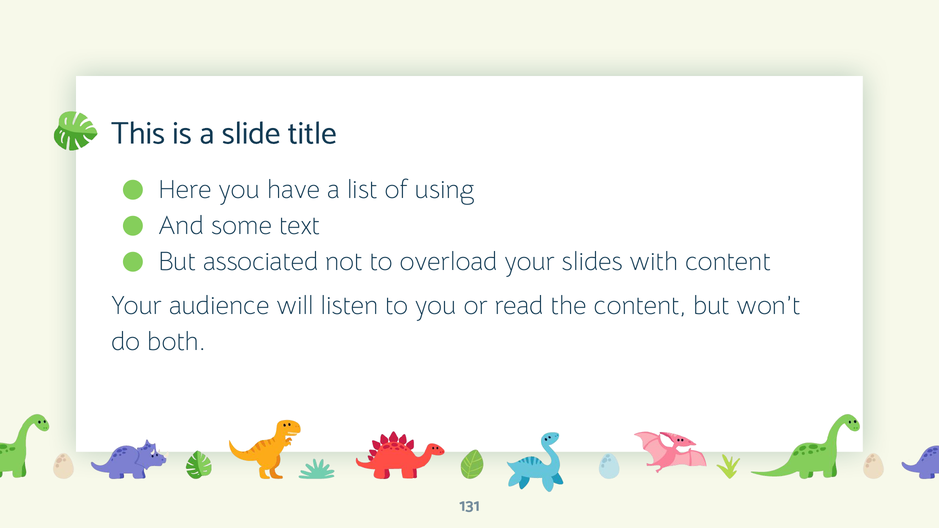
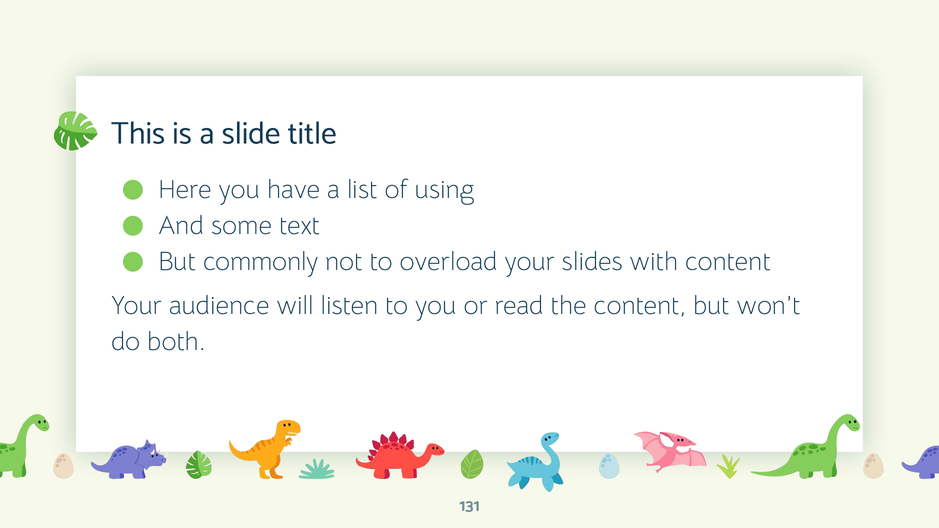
associated: associated -> commonly (261, 262)
